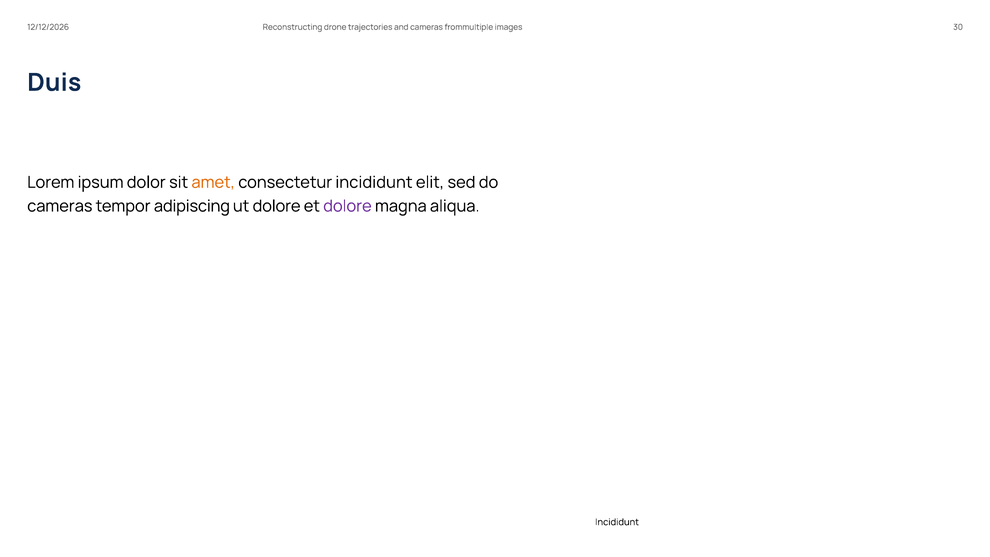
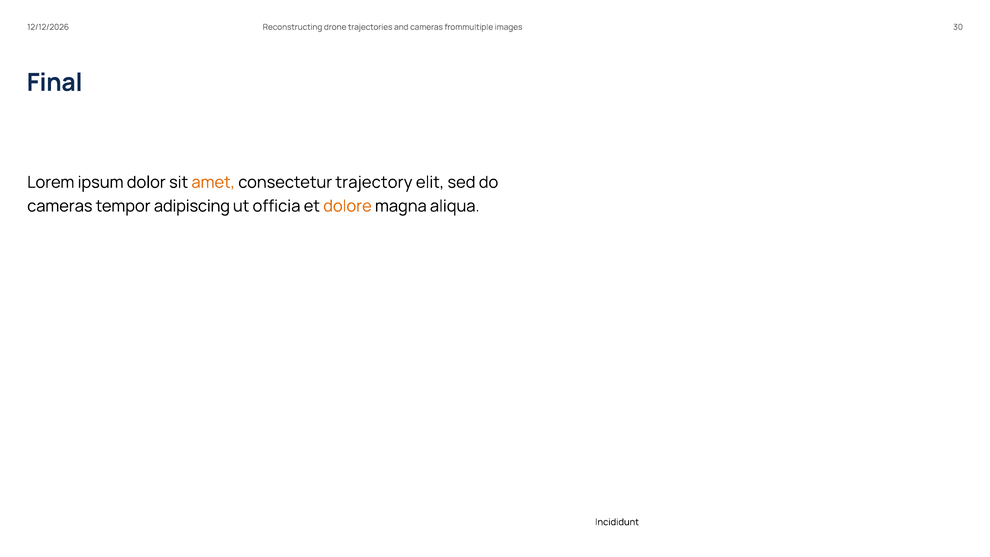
Duis: Duis -> Final (55, 83)
consectetur incididunt: incididunt -> trajectory (374, 182)
ut dolore: dolore -> officia (276, 206)
dolore colour: purple -> orange (347, 206)
